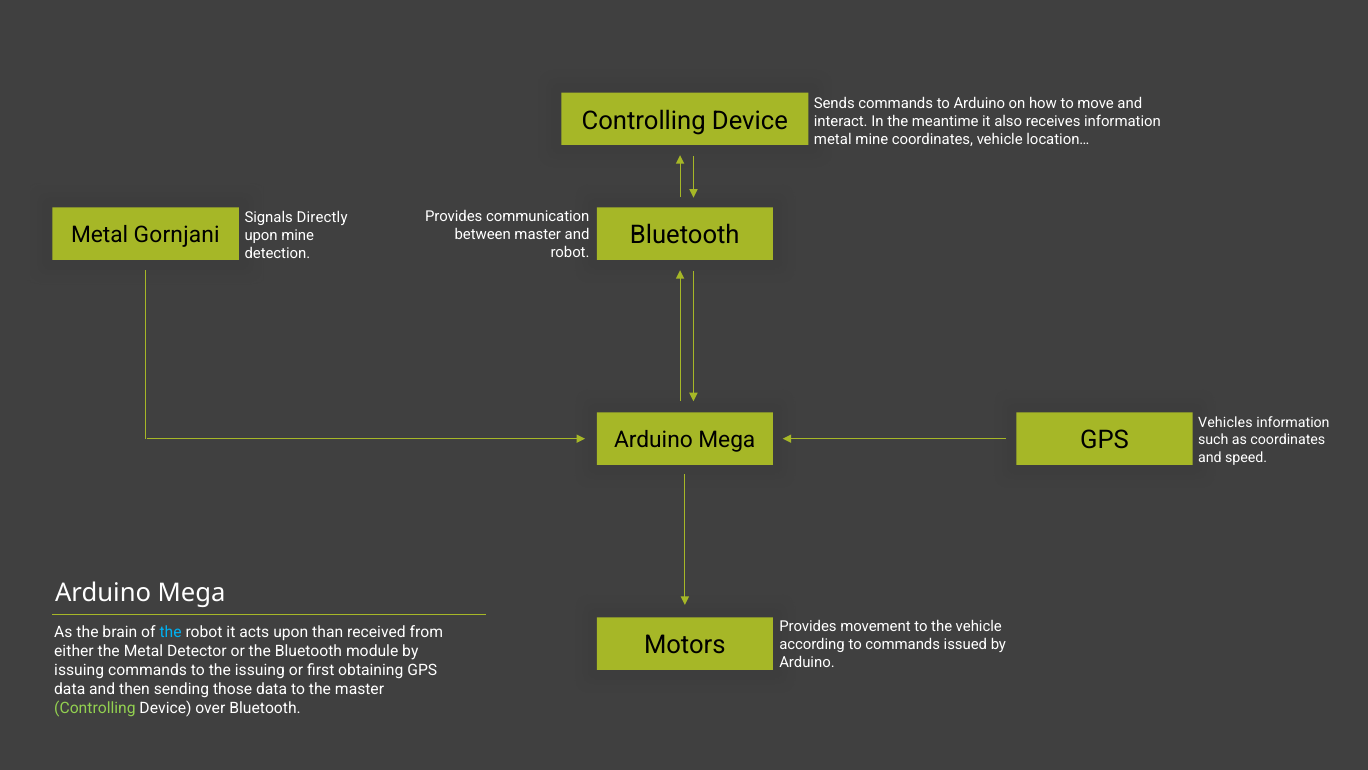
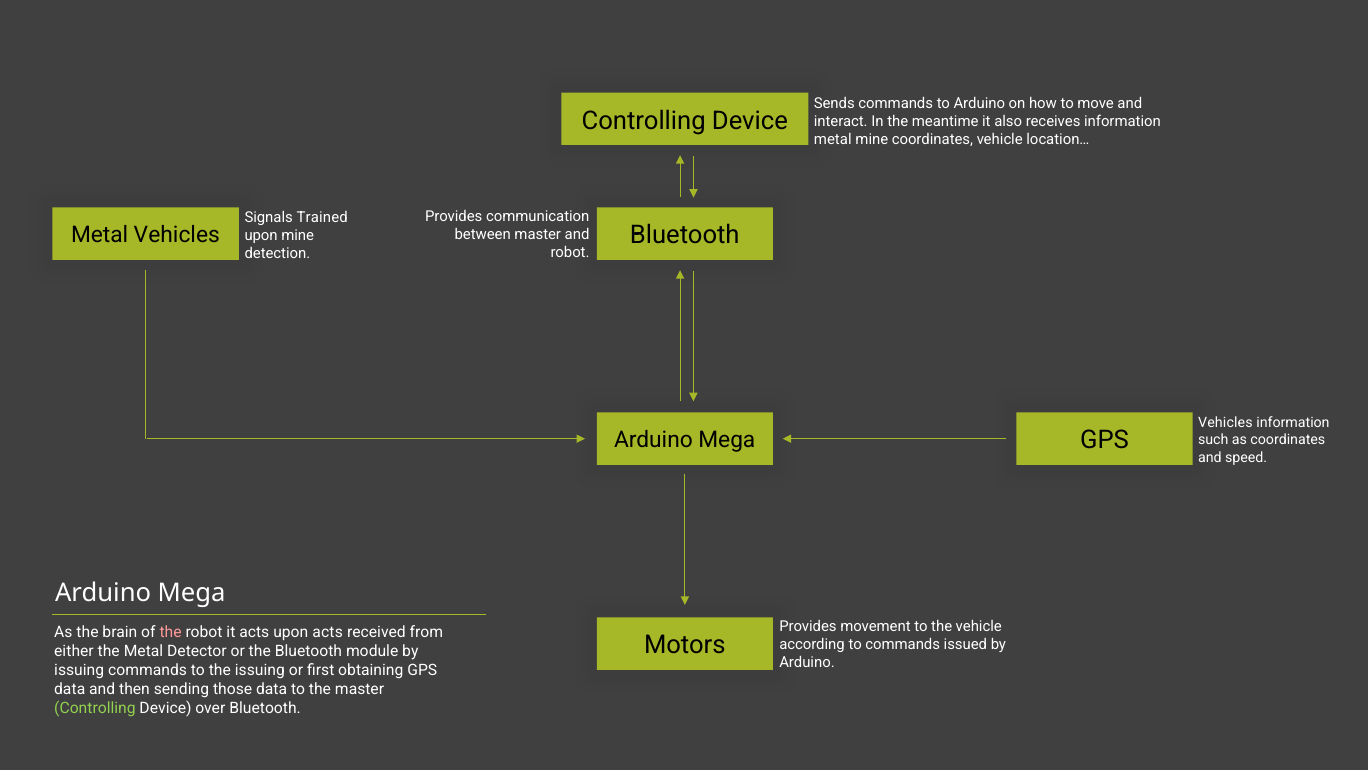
Directly: Directly -> Trained (322, 218)
Metal Gornjani: Gornjani -> Vehicles (177, 235)
the colour: light blue -> pink (171, 632)
upon than: than -> acts (328, 632)
